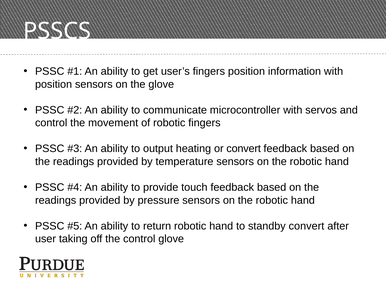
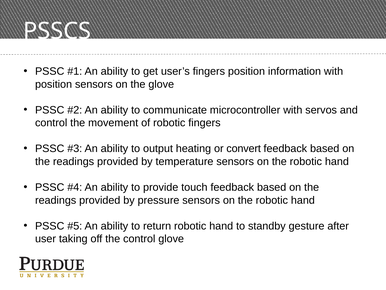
standby convert: convert -> gesture (307, 226)
